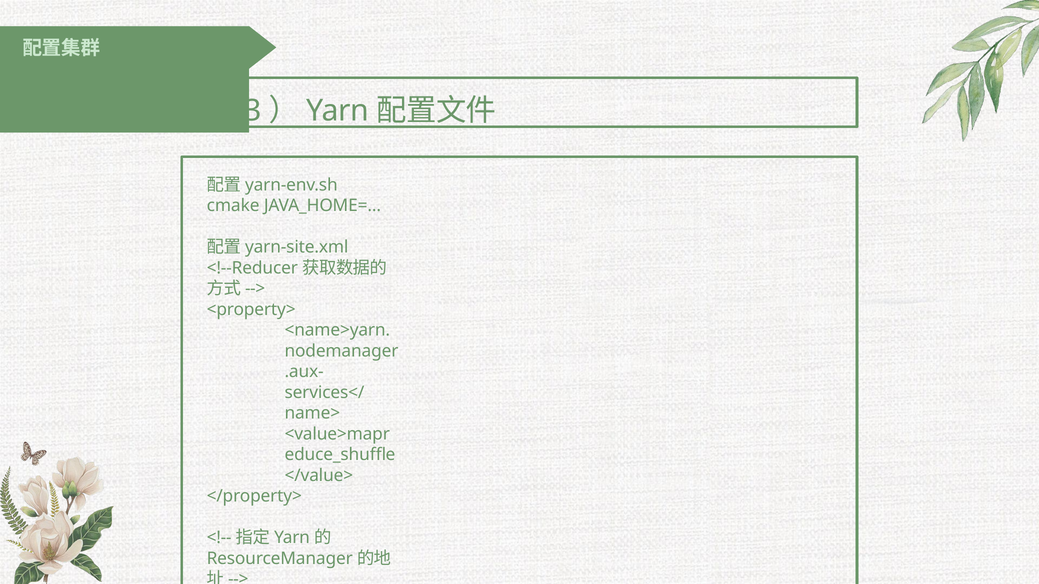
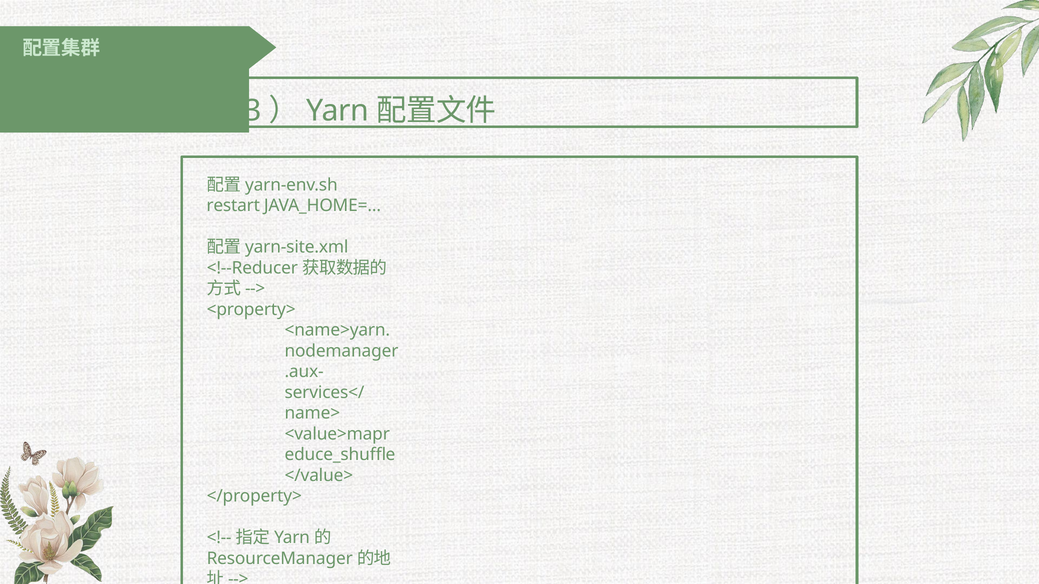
cmake: cmake -> restart (233, 206)
